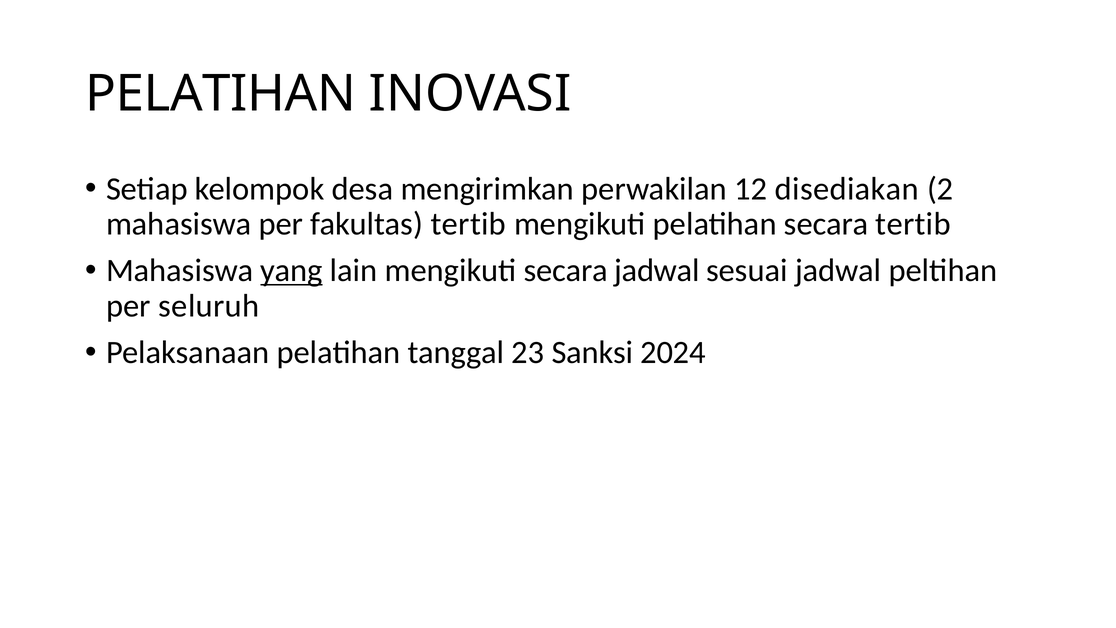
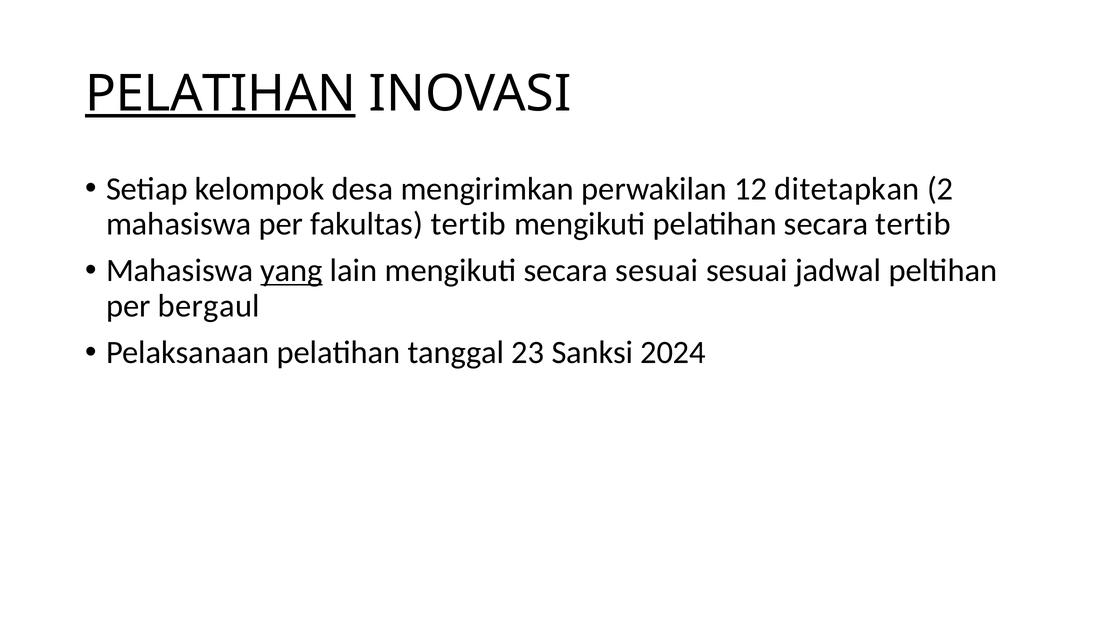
PELATIHAN underline: none -> present (221, 94)
disediakan: disediakan -> ditetapkan (847, 189)
secara jadwal: jadwal -> sesuai (657, 271)
seluruh: seluruh -> bergaul (209, 306)
